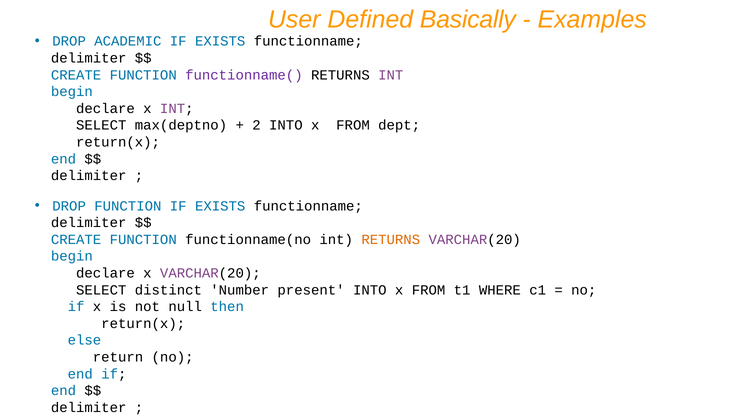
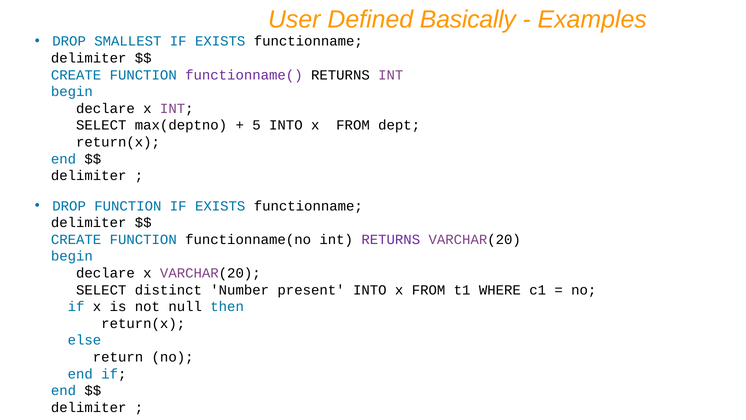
ACADEMIC: ACADEMIC -> SMALLEST (128, 41)
2: 2 -> 5 (256, 125)
RETURNS colour: orange -> purple (391, 239)
